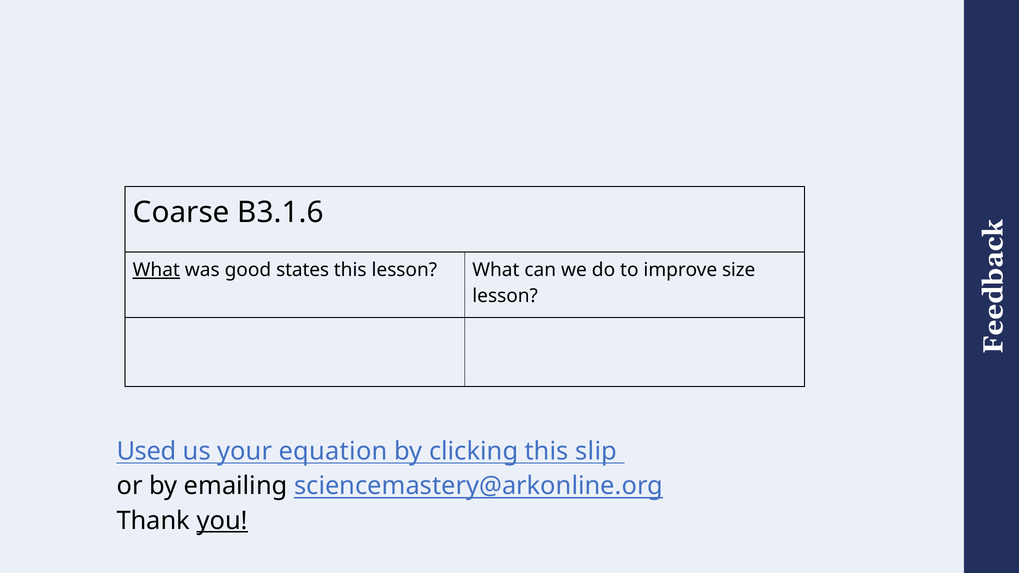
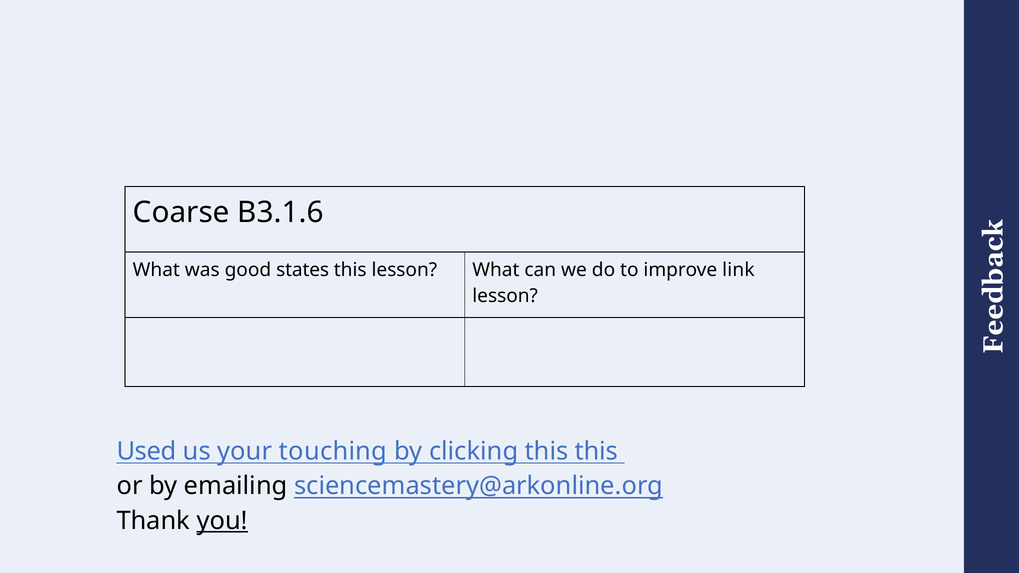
What underline: present -> none (156, 270)
size: size -> link (738, 270)
equation: equation -> touching (333, 451)
this slip: slip -> this (596, 451)
